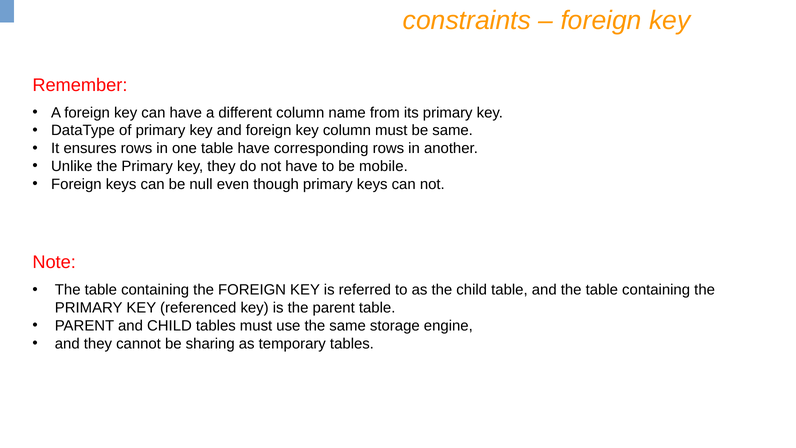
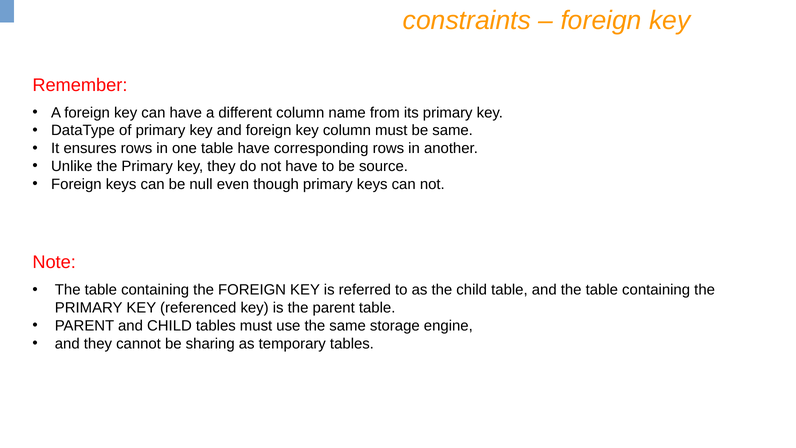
mobile: mobile -> source (383, 166)
